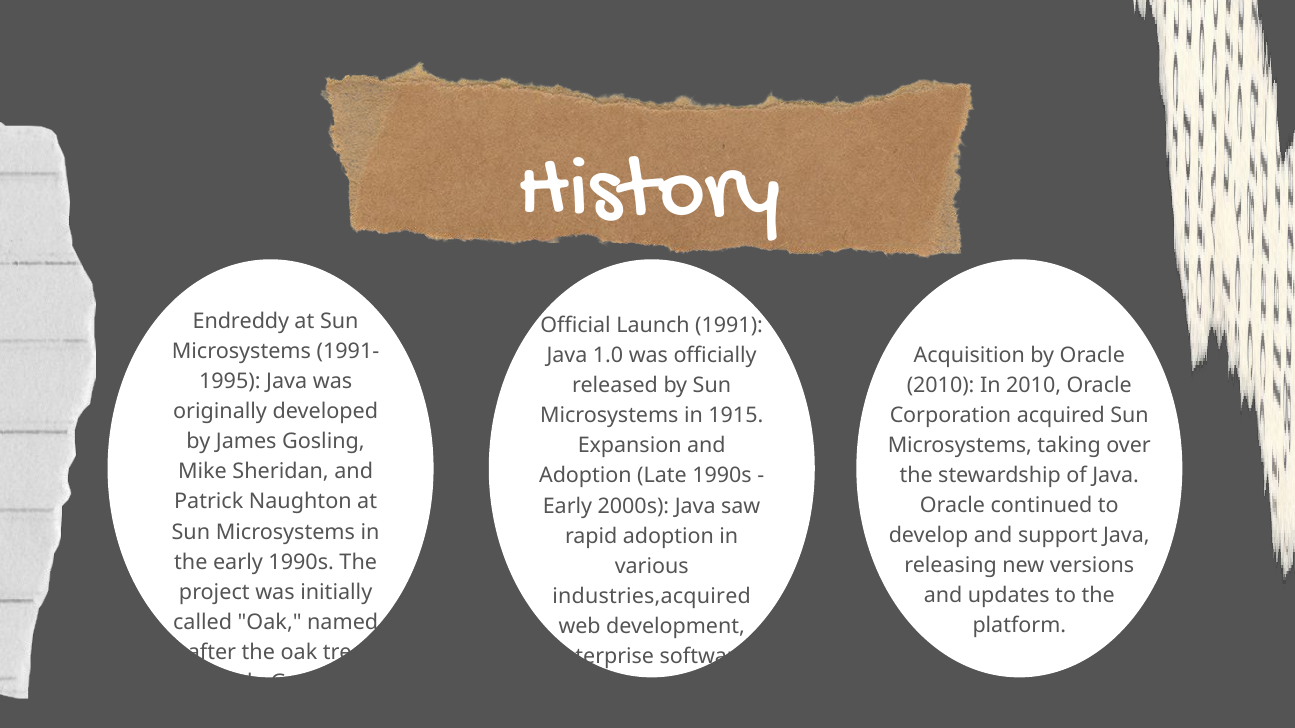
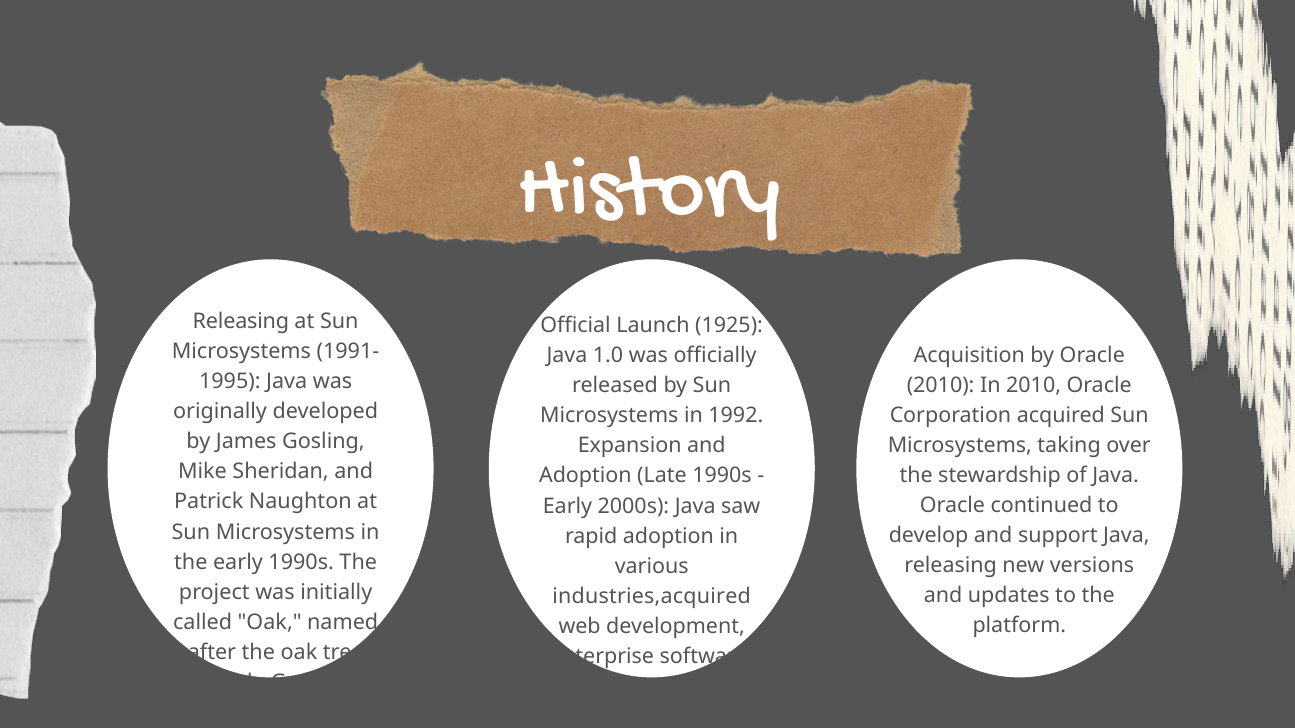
Endreddy: Endreddy -> Releasing (241, 321)
1991: 1991 -> 1925 (729, 326)
1915: 1915 -> 1992 (736, 416)
